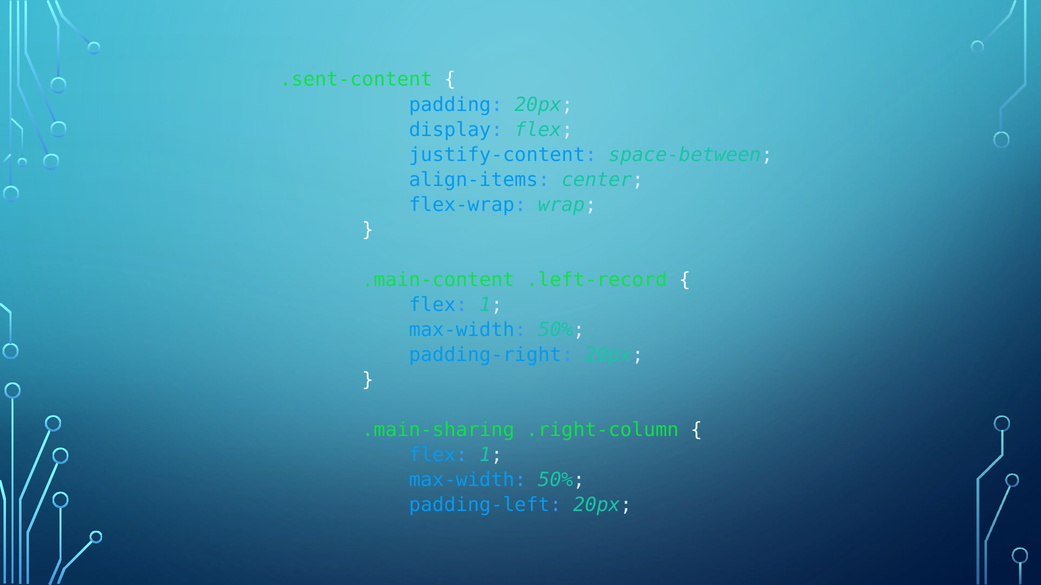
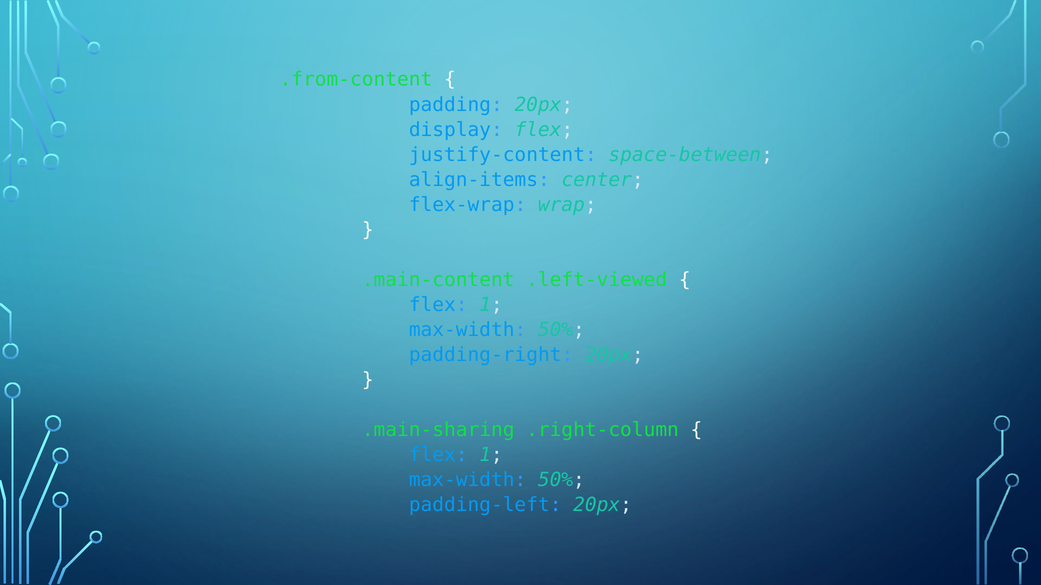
.sent-content: .sent-content -> .from-content (356, 80)
.left-record: .left-record -> .left-viewed (597, 280)
